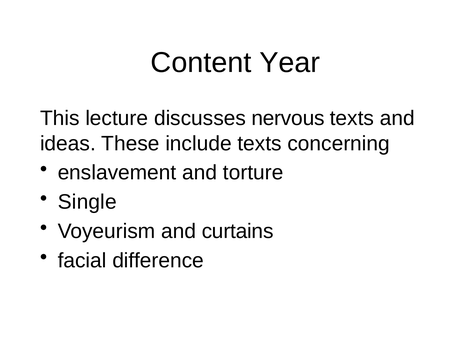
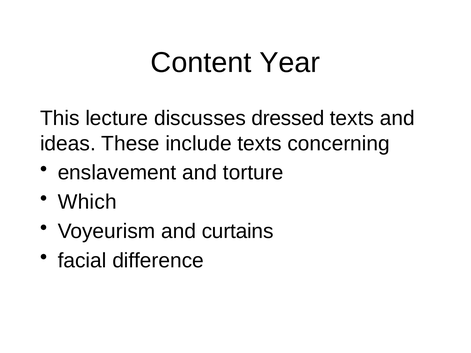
nervous: nervous -> dressed (288, 118)
Single: Single -> Which (87, 202)
